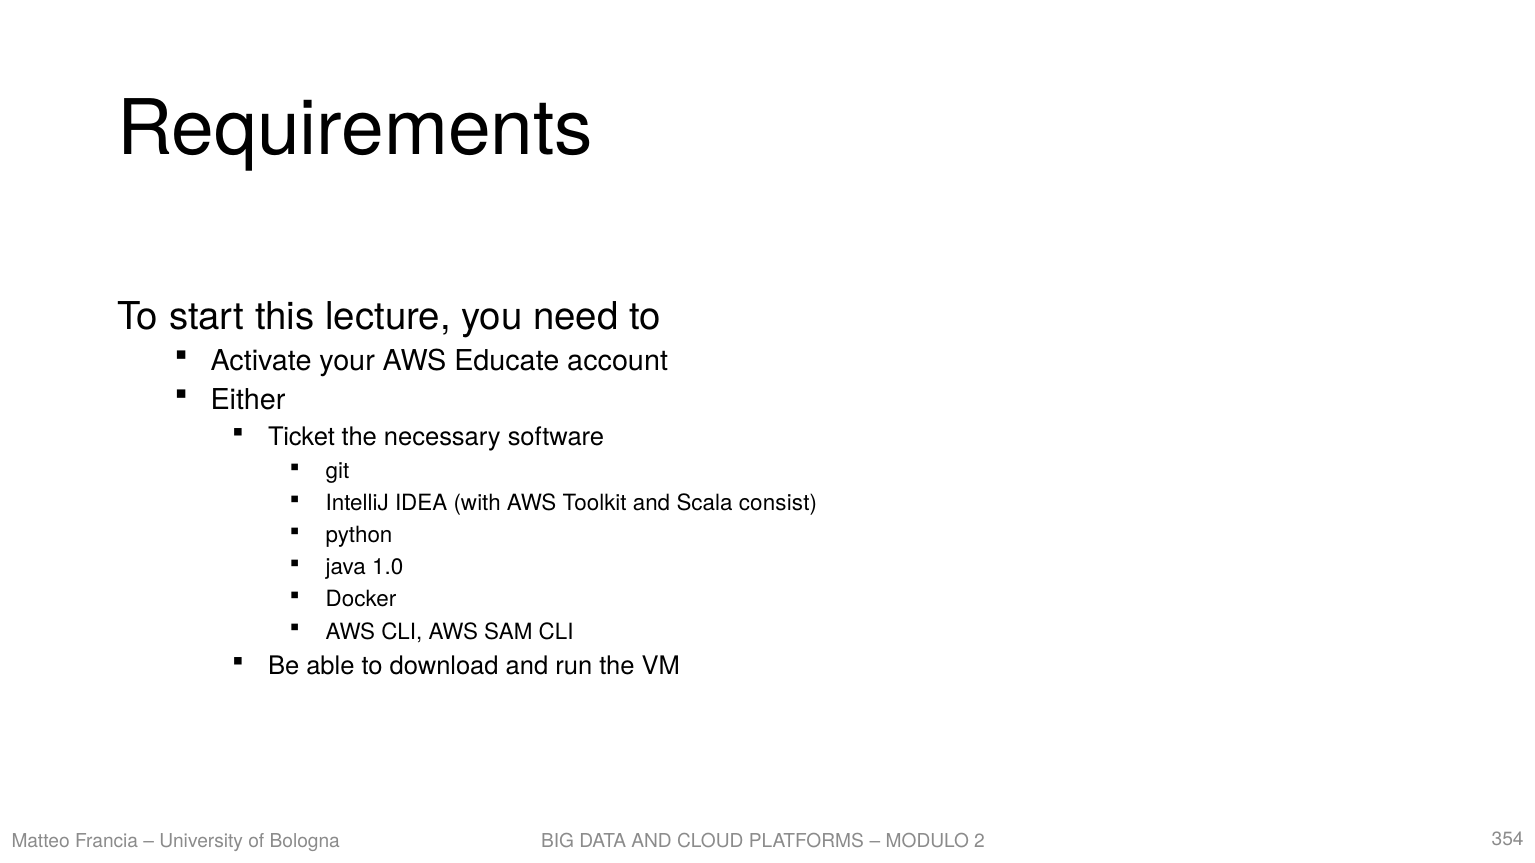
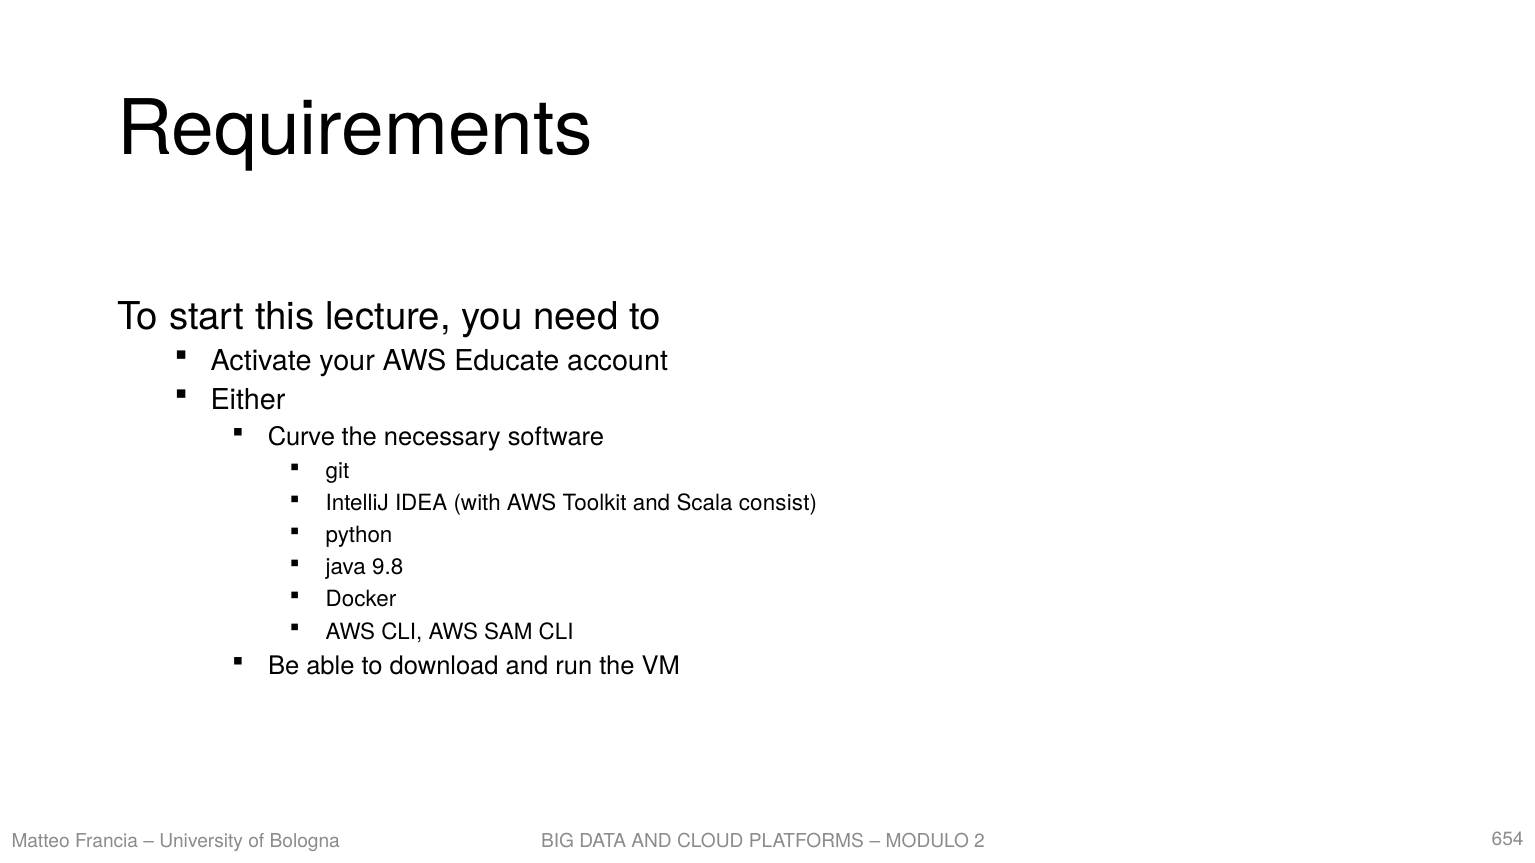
Ticket: Ticket -> Curve (301, 437)
1.0: 1.0 -> 9.8 (388, 568)
354: 354 -> 654 (1508, 840)
